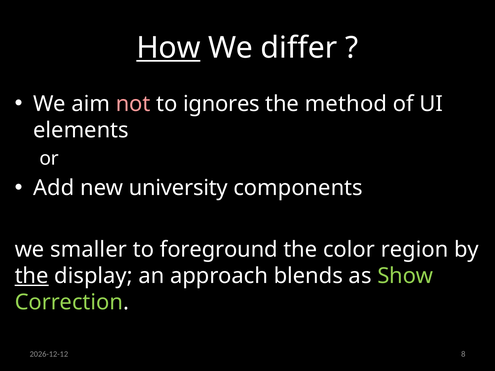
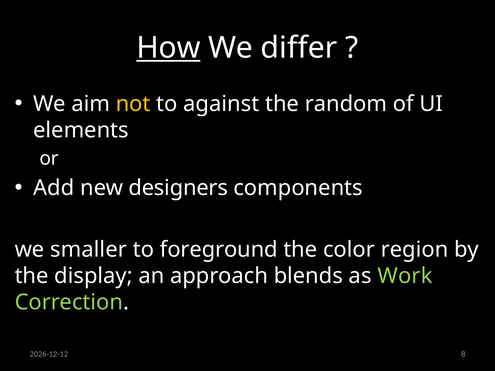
not colour: pink -> yellow (133, 104)
ignores: ignores -> against (221, 104)
method: method -> random (346, 104)
university: university -> designers (178, 188)
the underline: present -> none (32, 276)
Show: Show -> Work (405, 276)
